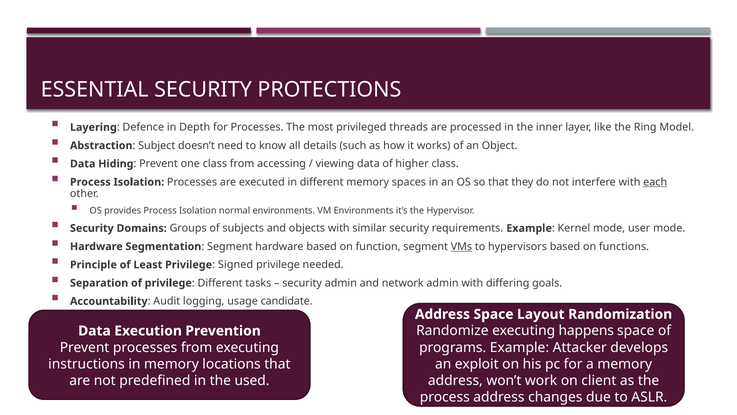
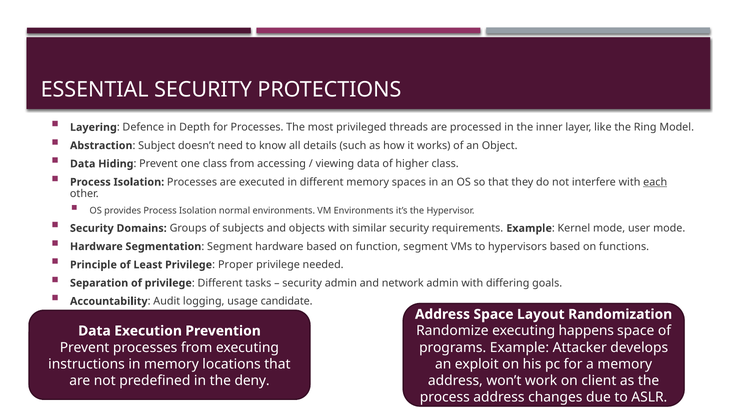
VMs underline: present -> none (461, 246)
Signed: Signed -> Proper (236, 264)
used: used -> deny (252, 380)
